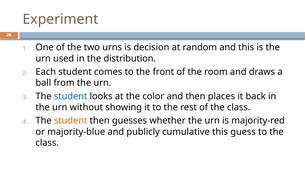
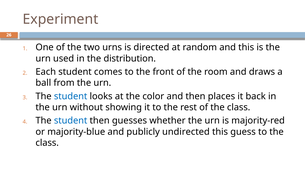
decision: decision -> directed (151, 47)
student colour: orange -> blue (71, 120)
cumulative: cumulative -> undirected (186, 131)
